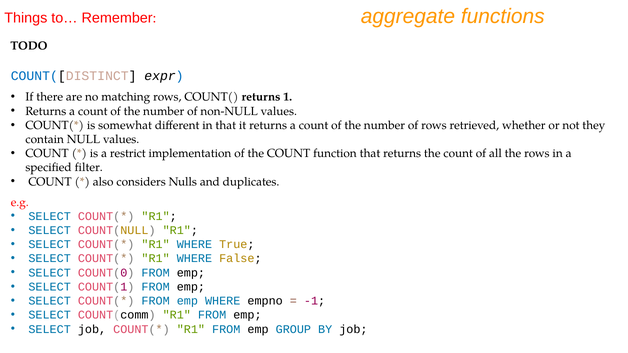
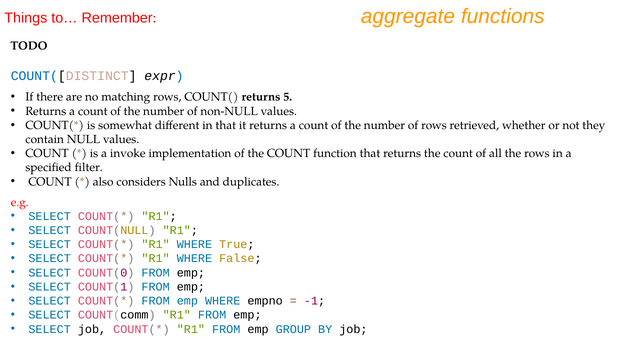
1: 1 -> 5 (288, 97)
restrict: restrict -> invoke (128, 154)
